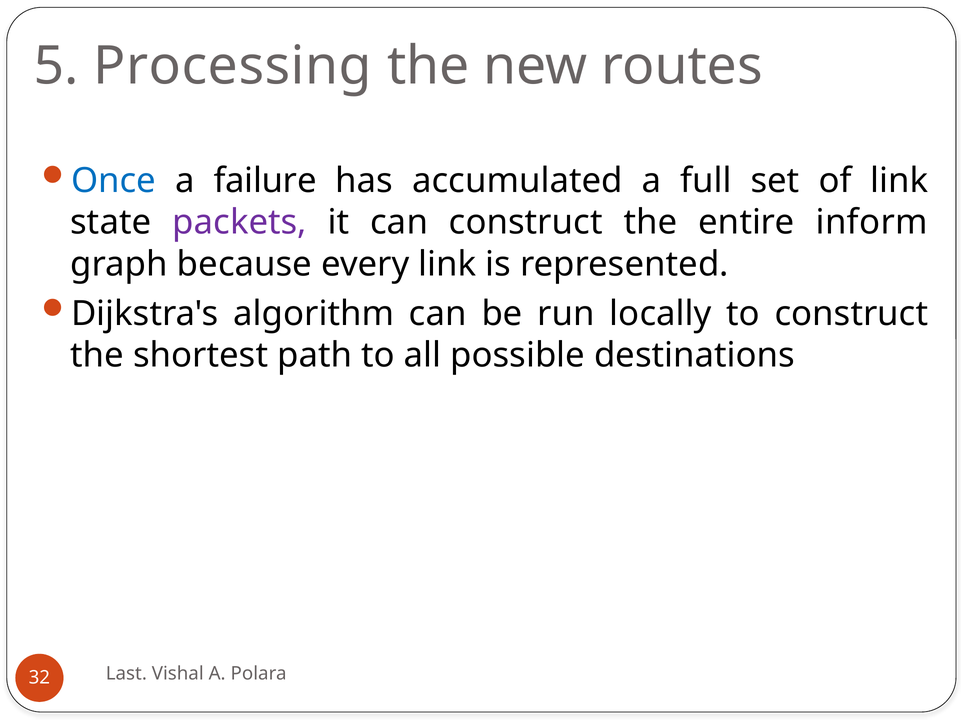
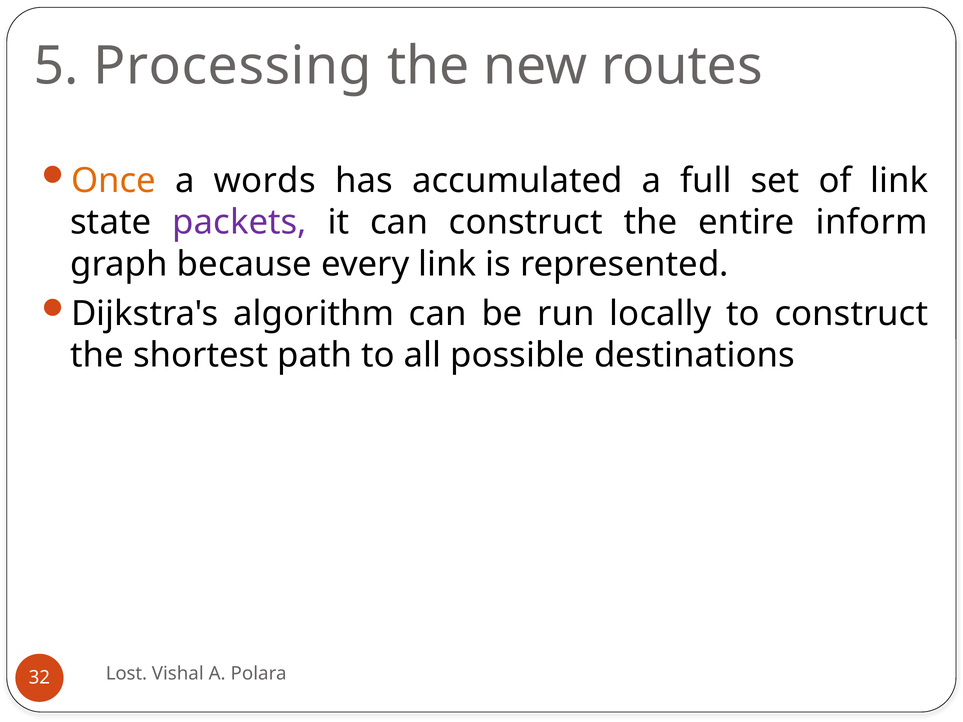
Once colour: blue -> orange (114, 181)
failure: failure -> words (265, 181)
Last: Last -> Lost (126, 674)
